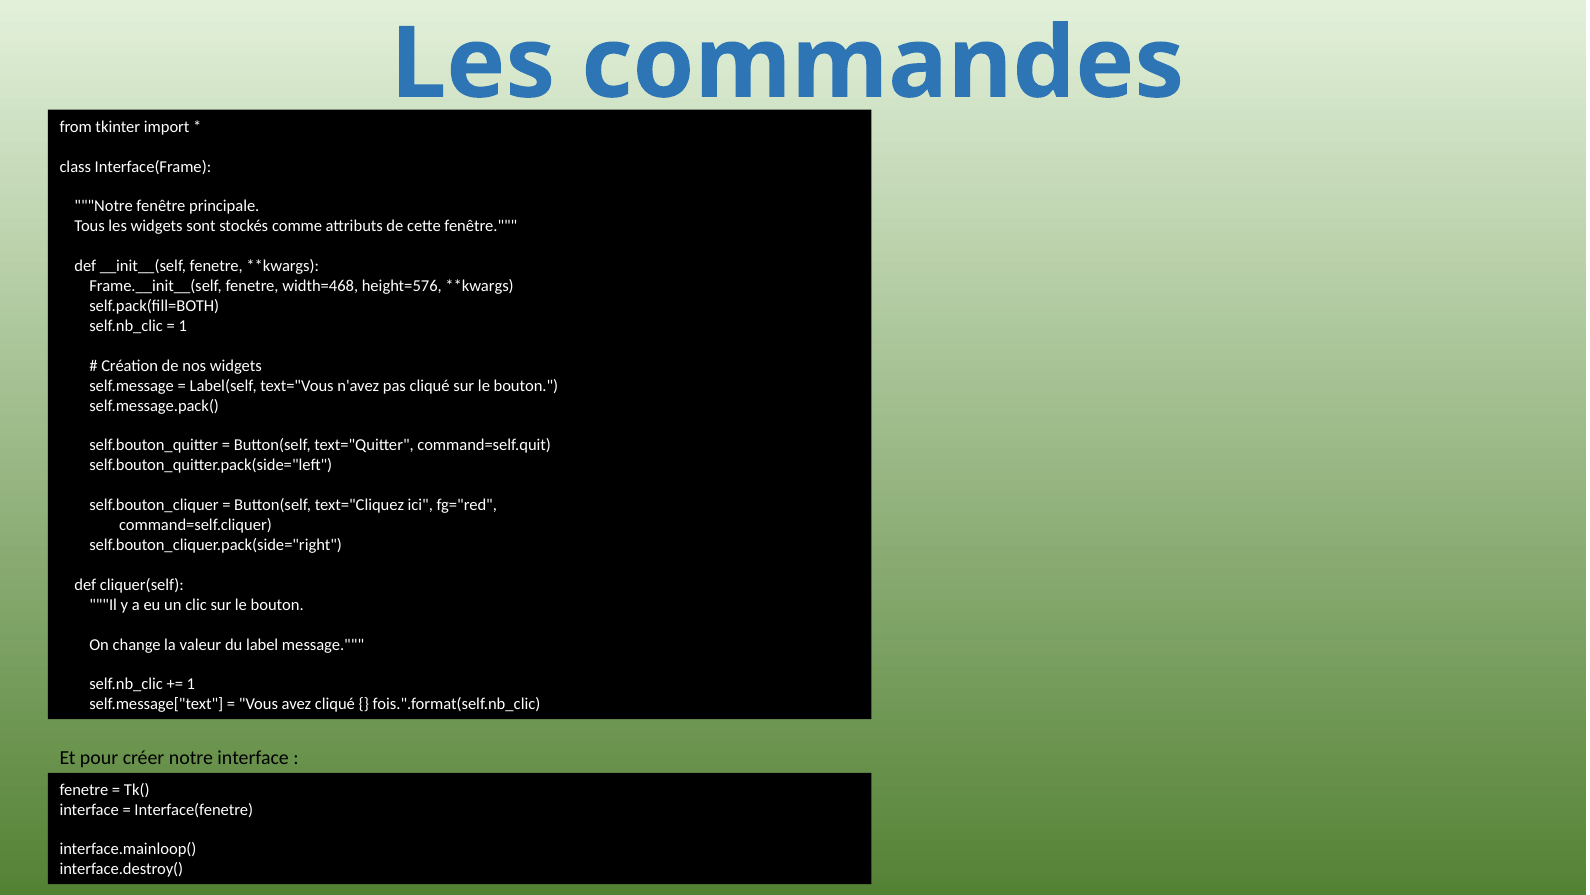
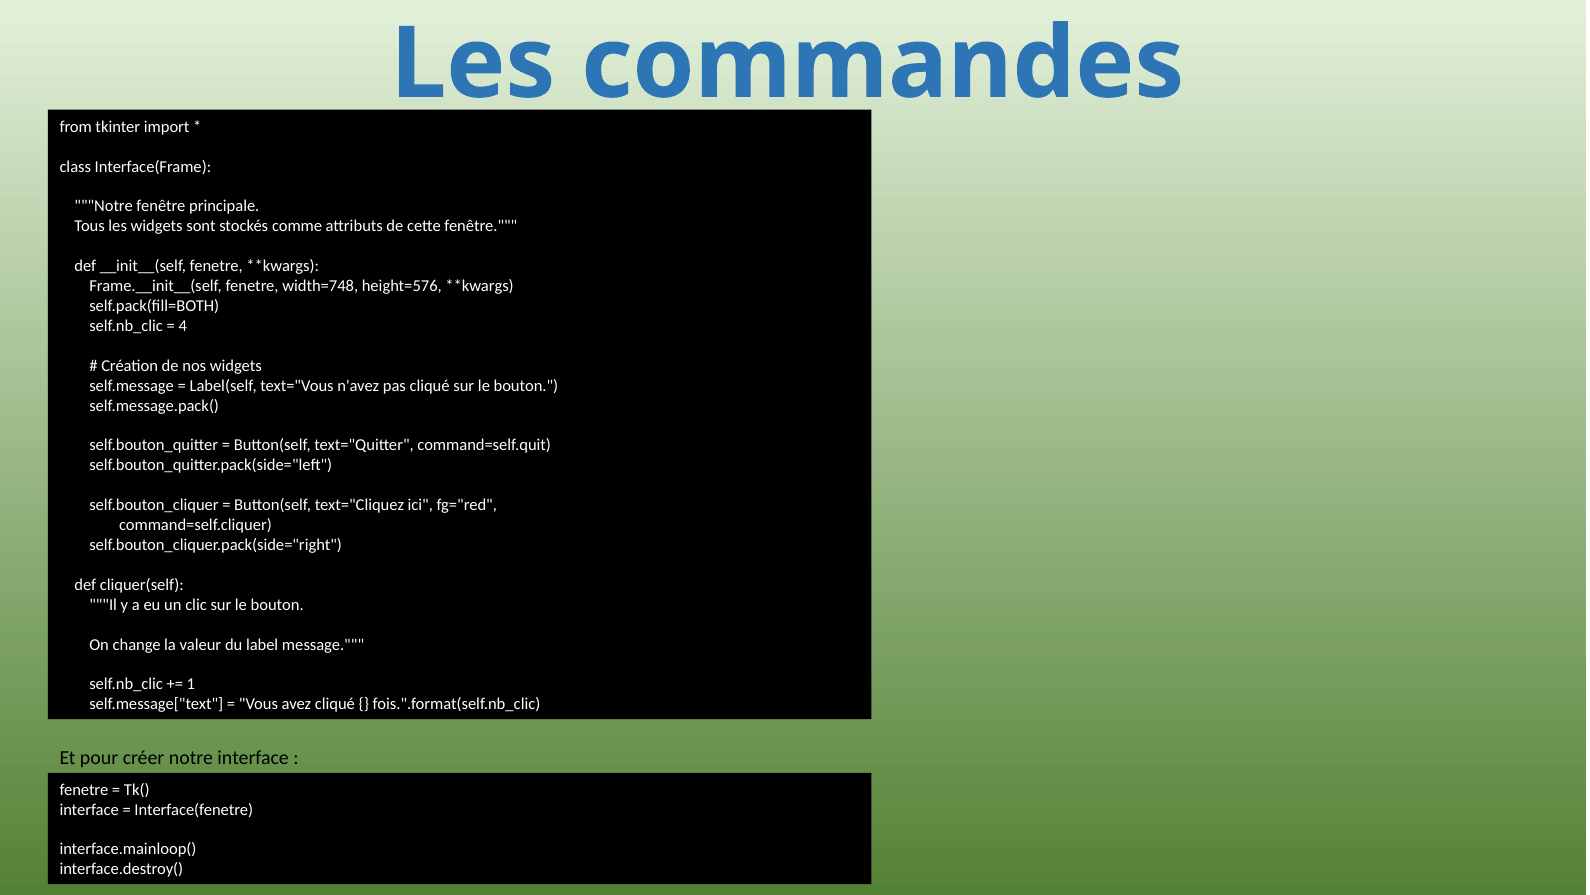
width=468: width=468 -> width=748 (320, 286)
1: 1 -> 4 (183, 326)
